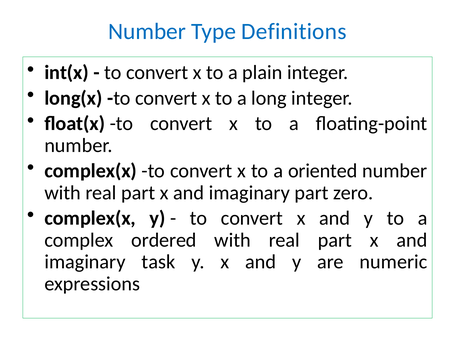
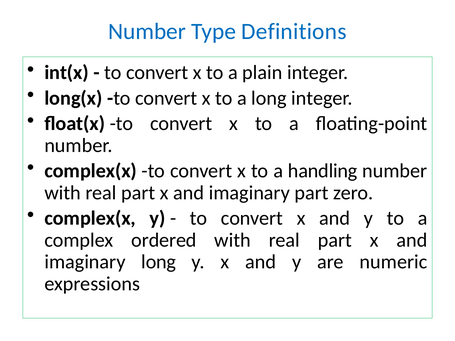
oriented: oriented -> handling (323, 171)
imaginary task: task -> long (159, 262)
